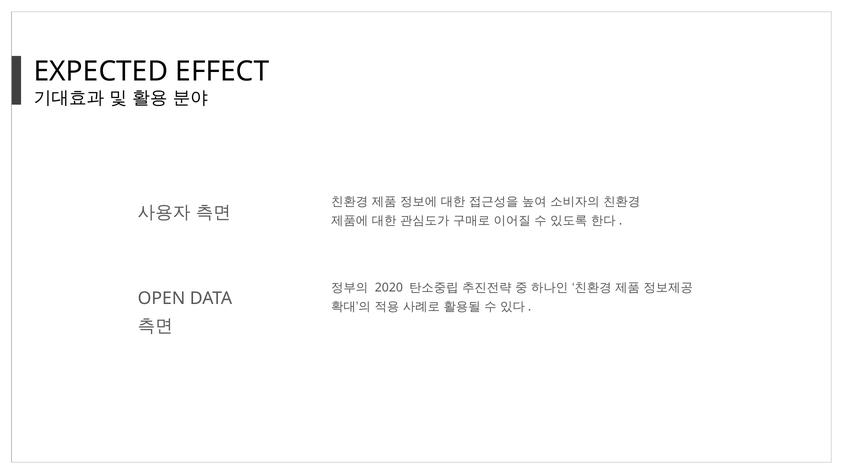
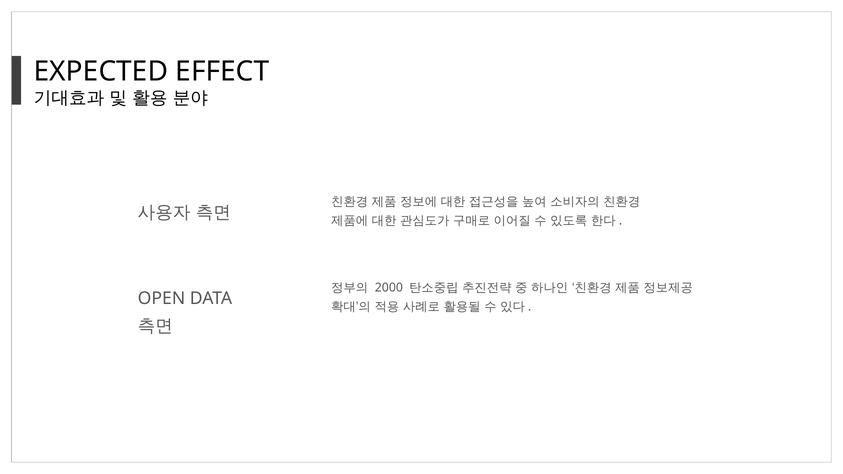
2020: 2020 -> 2000 (389, 288)
